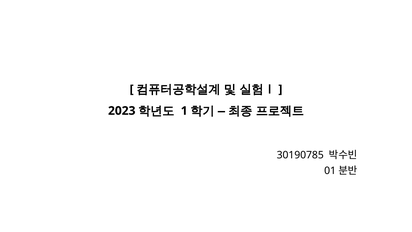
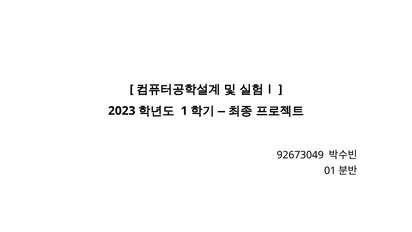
30190785: 30190785 -> 92673049 (300, 155)
